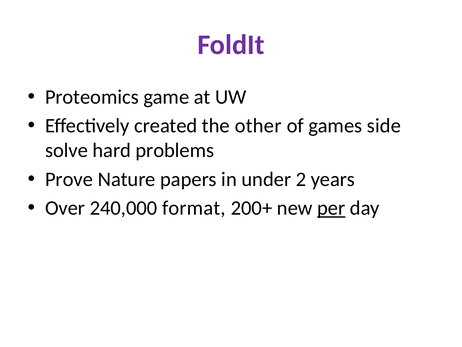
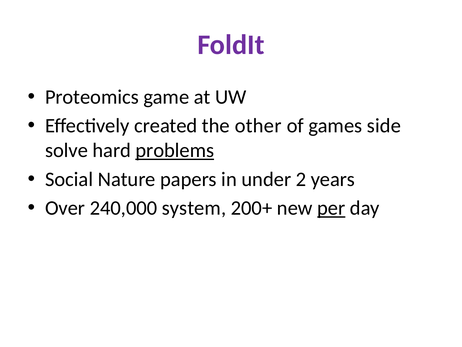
problems underline: none -> present (175, 150)
Prove: Prove -> Social (69, 179)
format: format -> system (194, 208)
